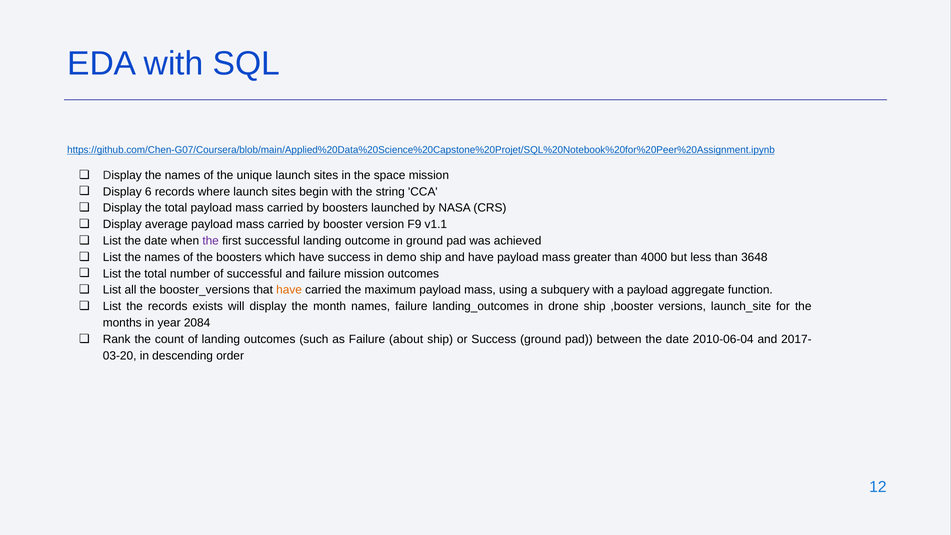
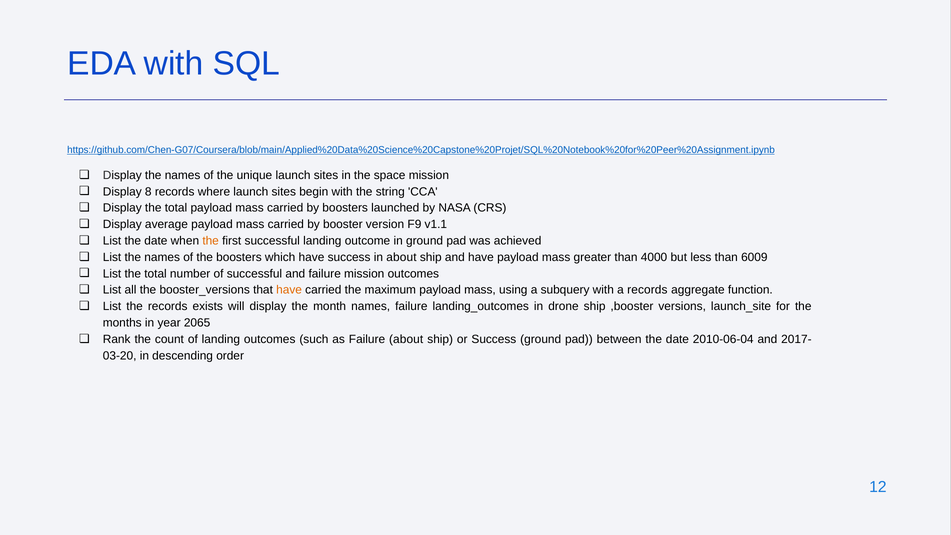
6: 6 -> 8 (148, 192)
the colour: purple -> orange (211, 241)
in demo: demo -> about (401, 257)
3648: 3648 -> 6009 (754, 257)
a payload: payload -> records (647, 290)
2084: 2084 -> 2065 (197, 323)
